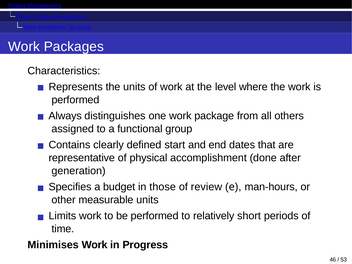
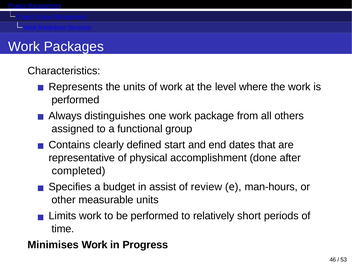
generation: generation -> completed (78, 171)
those: those -> assist (163, 187)
